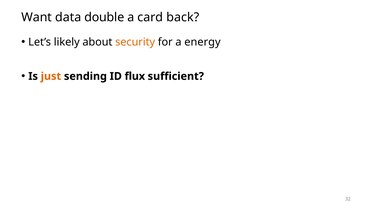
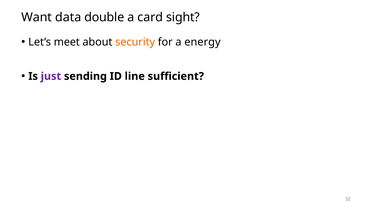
back: back -> sight (183, 17)
likely: likely -> meet (67, 42)
just colour: orange -> purple (51, 76)
flux: flux -> line (135, 76)
